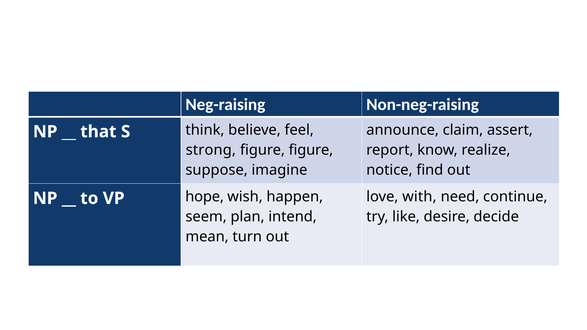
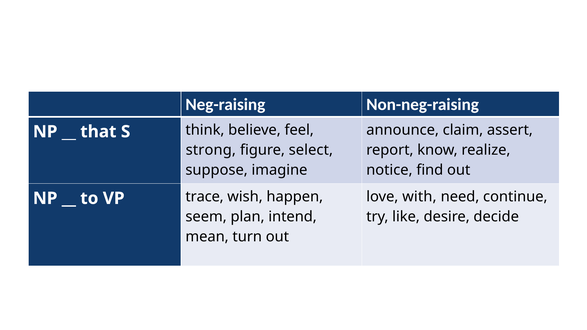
figure figure: figure -> select (311, 150)
hope: hope -> trace (205, 197)
